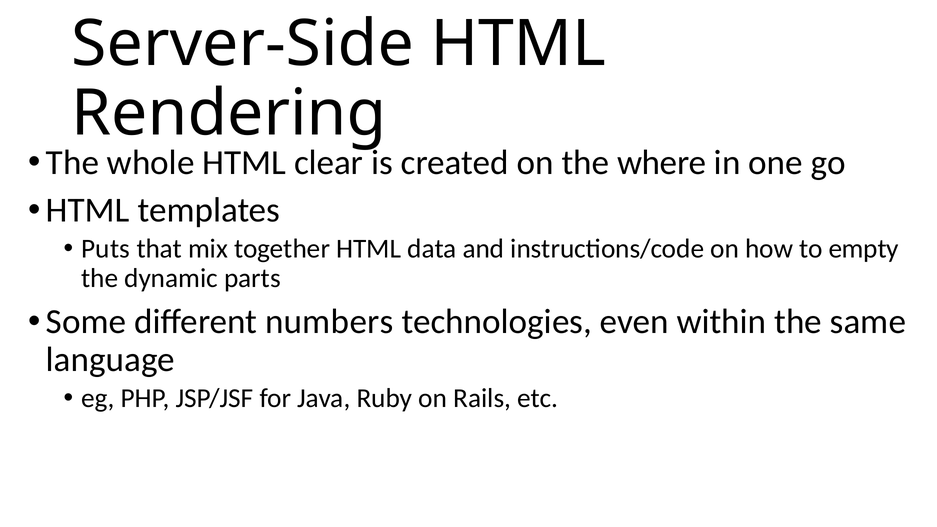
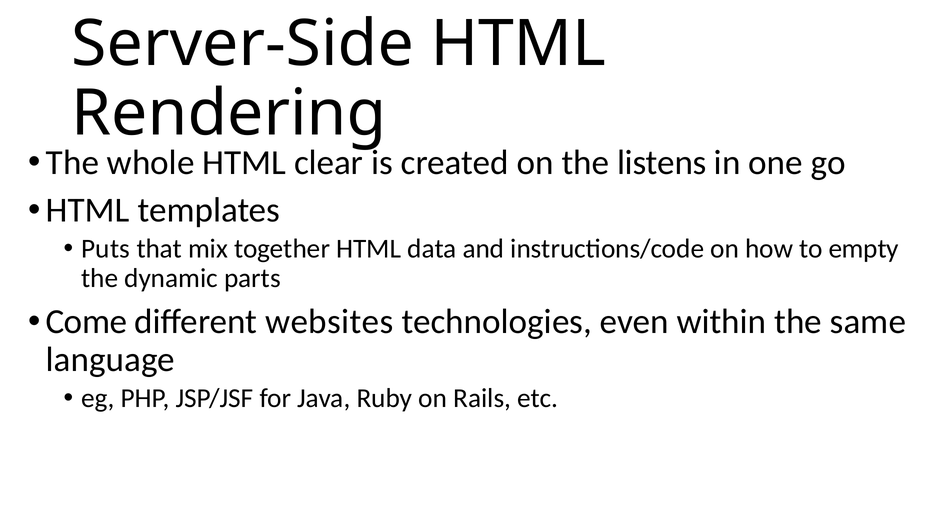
where: where -> listens (662, 163)
Some: Some -> Come (86, 322)
numbers: numbers -> websites (329, 322)
